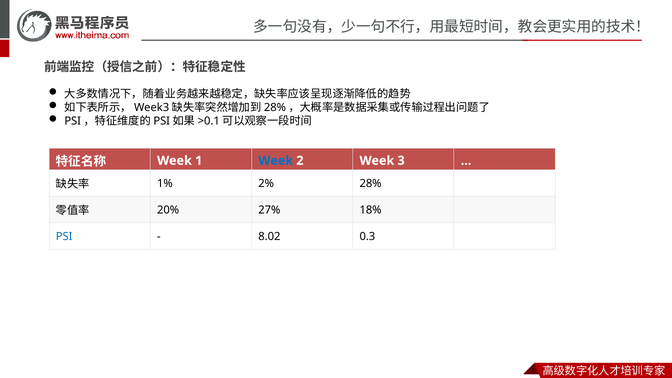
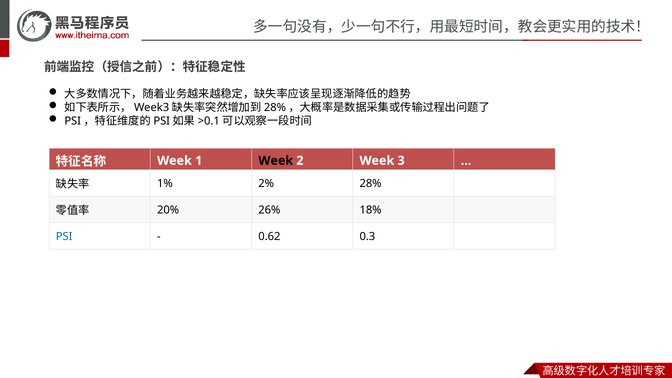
Week colour: blue -> black (276, 161)
27%: 27% -> 26% (269, 210)
8.02: 8.02 -> 0.62 (269, 236)
